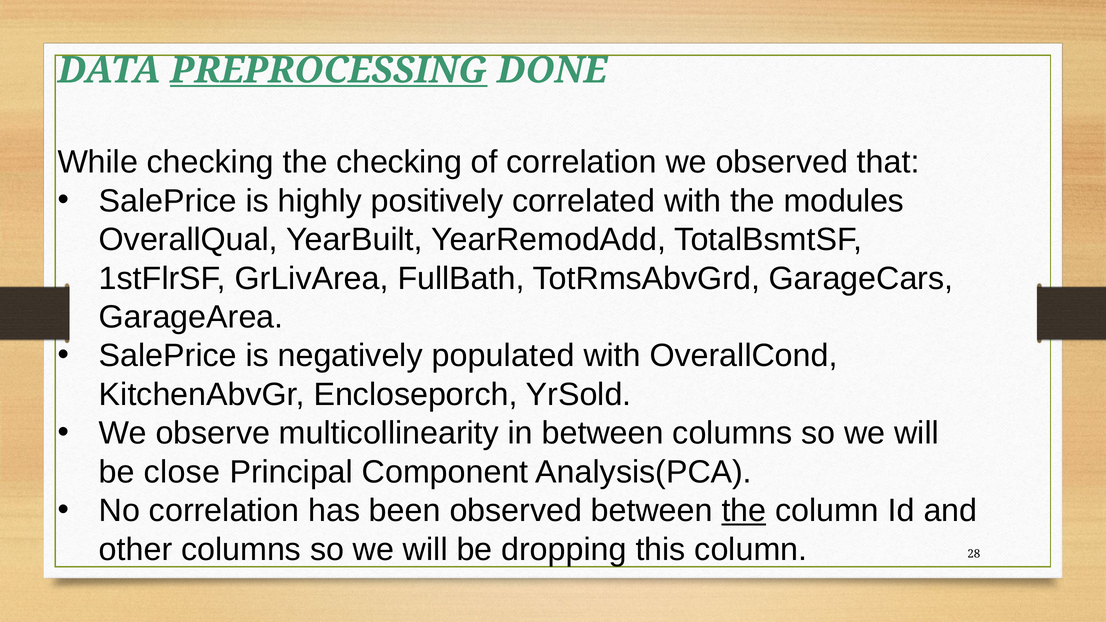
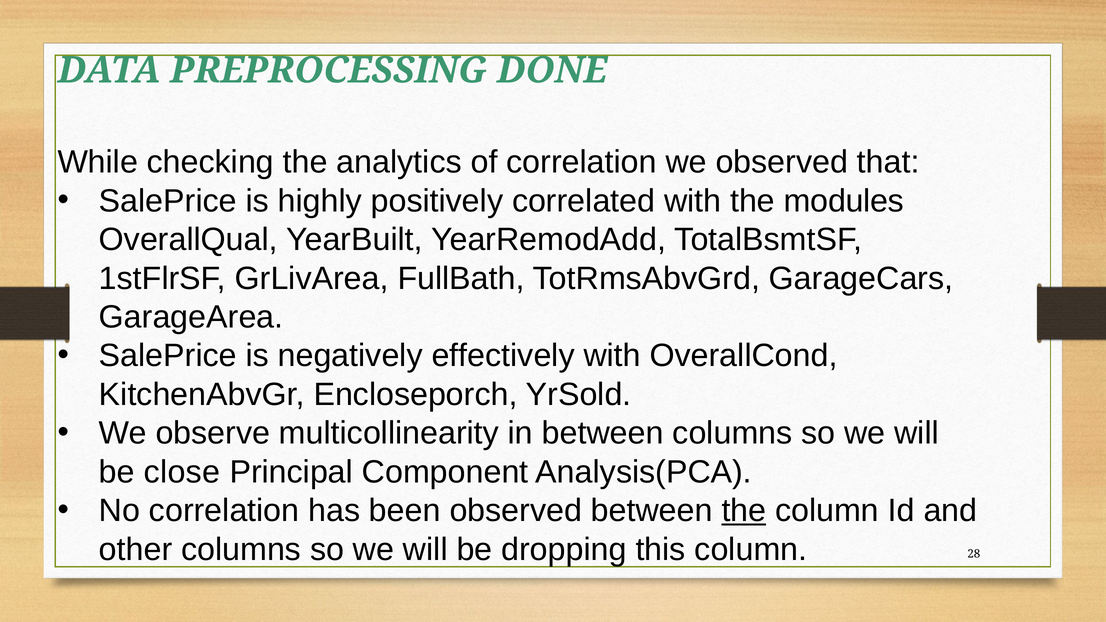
PREPROCESSING underline: present -> none (329, 70)
the checking: checking -> analytics (399, 162)
populated: populated -> effectively (503, 356)
